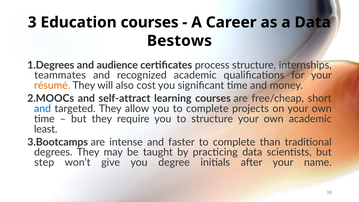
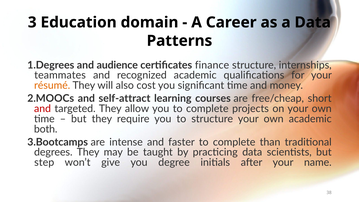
Education courses: courses -> domain (150, 22)
Bestows: Bestows -> Patterns (179, 41)
process: process -> finance (212, 65)
and colour: blue -> red (43, 109)
least: least -> both (46, 129)
